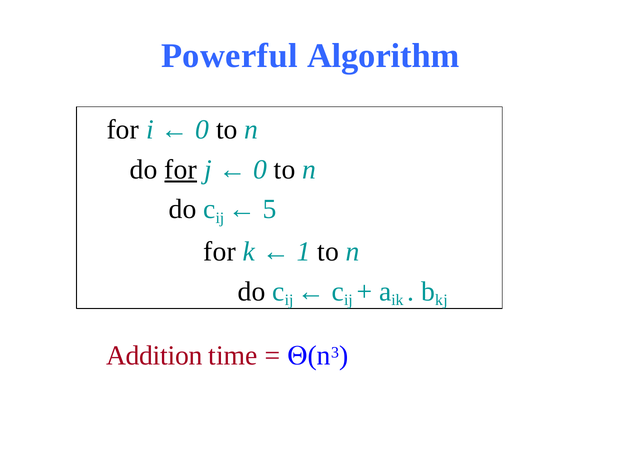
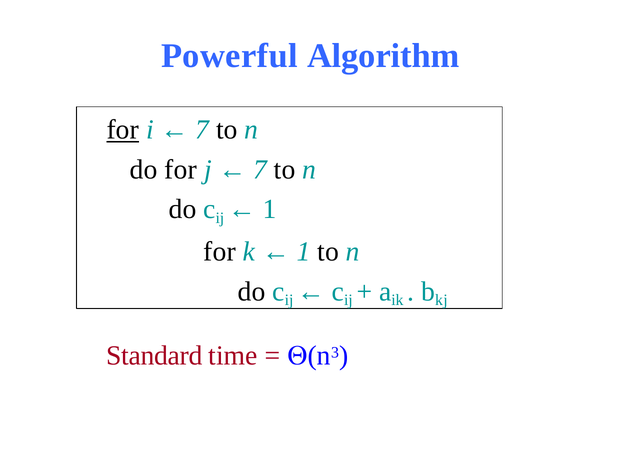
for underline: none -> present (123, 130)
0: 0 -> 7 (202, 130)
for underline: present -> none (181, 169)
0: 0 -> 7 (260, 169)
5: 5 -> 1 (269, 209)
Addition: Addition -> Standard (154, 355)
